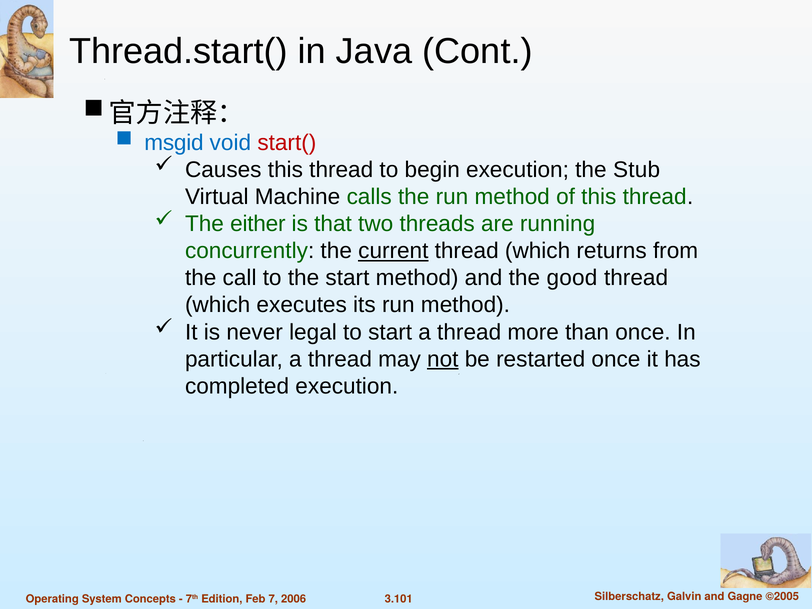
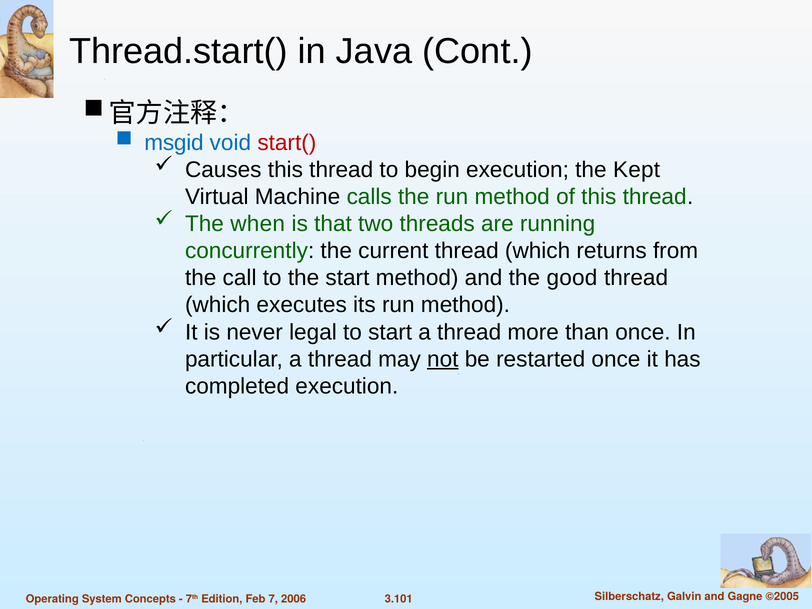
Stub: Stub -> Kept (637, 170)
either: either -> when (258, 224)
current underline: present -> none (393, 251)
